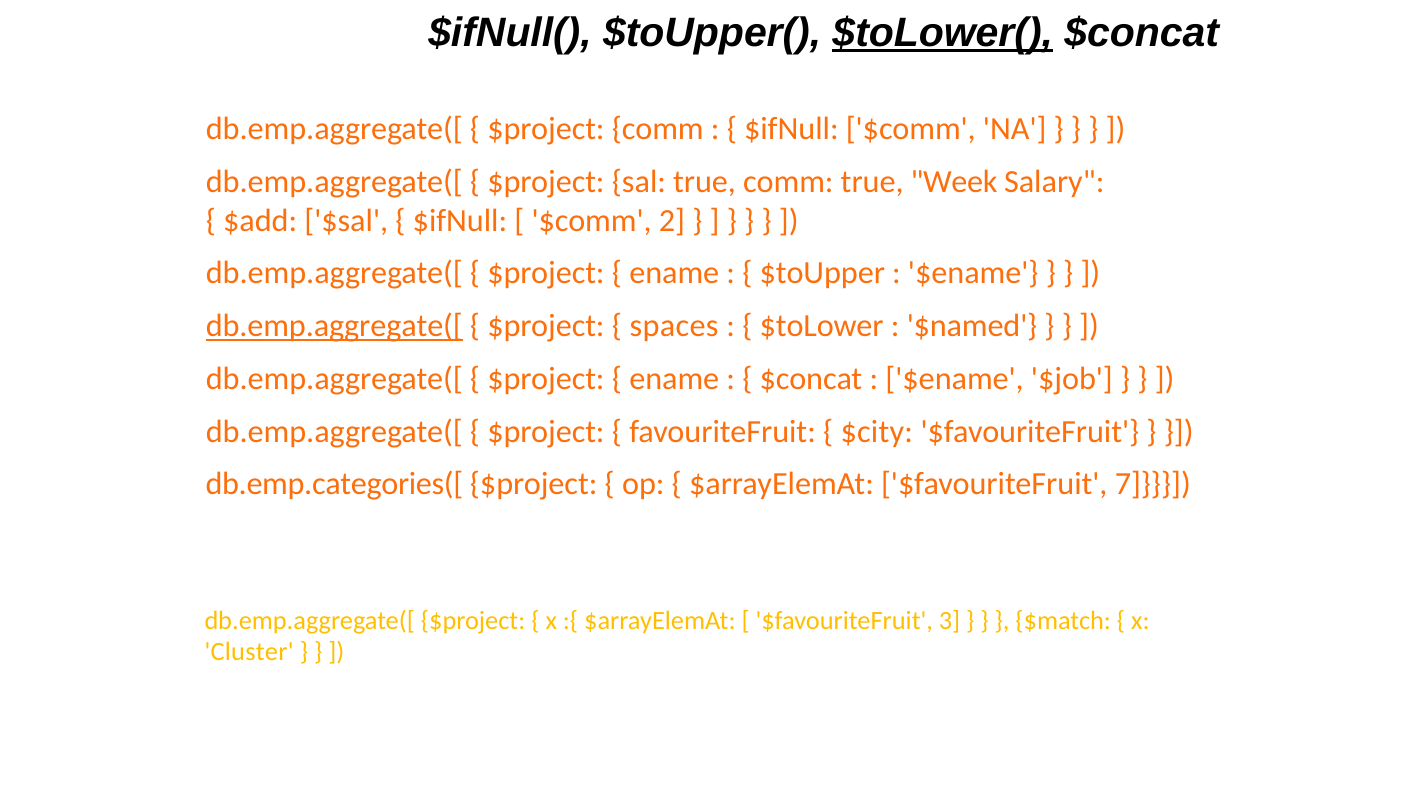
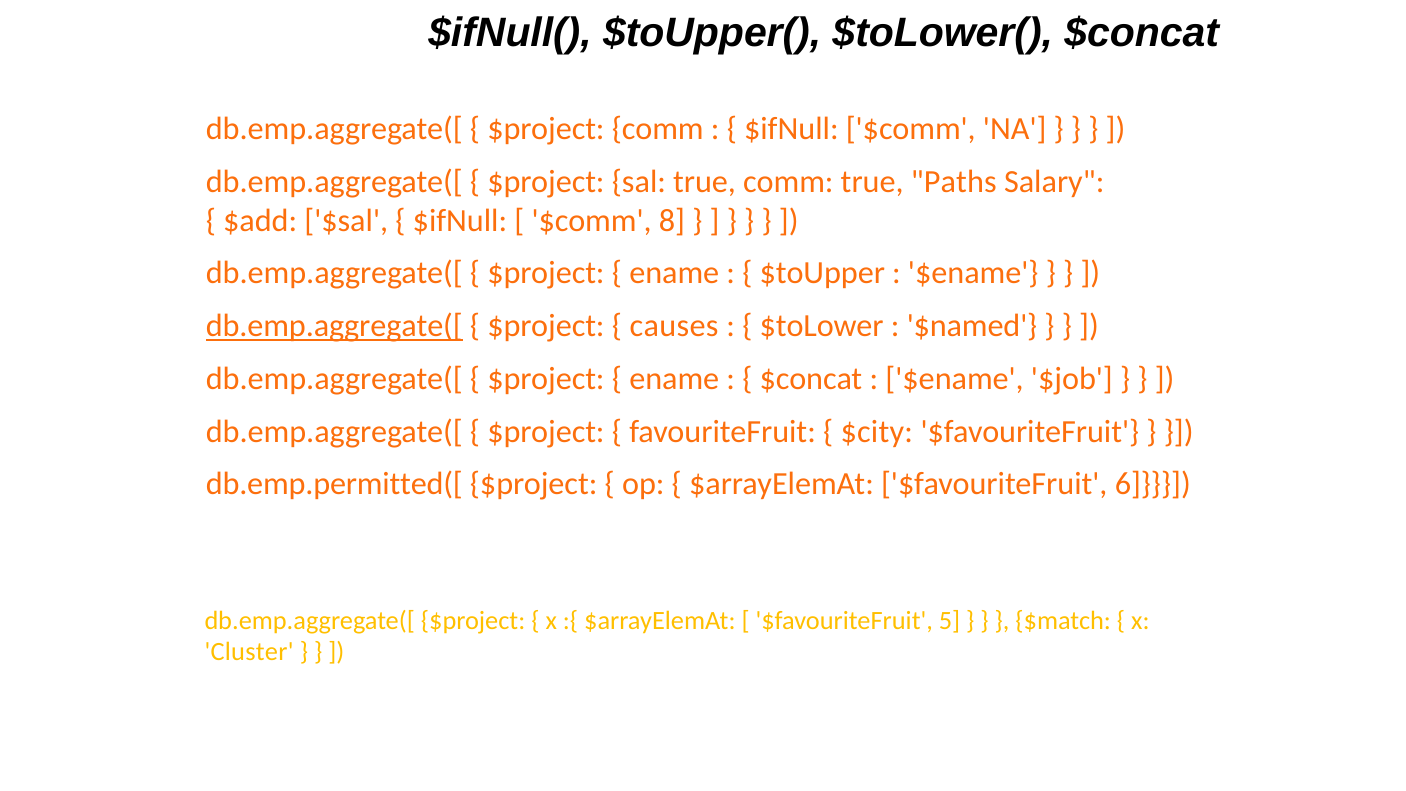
$toLower( underline: present -> none (943, 33)
Week: Week -> Paths (954, 182)
2: 2 -> 8 (672, 221)
spaces: spaces -> causes (674, 326)
db.emp.categories([: db.emp.categories([ -> db.emp.permitted([ (334, 484)
7: 7 -> 6 (1153, 484)
3: 3 -> 5 (950, 620)
